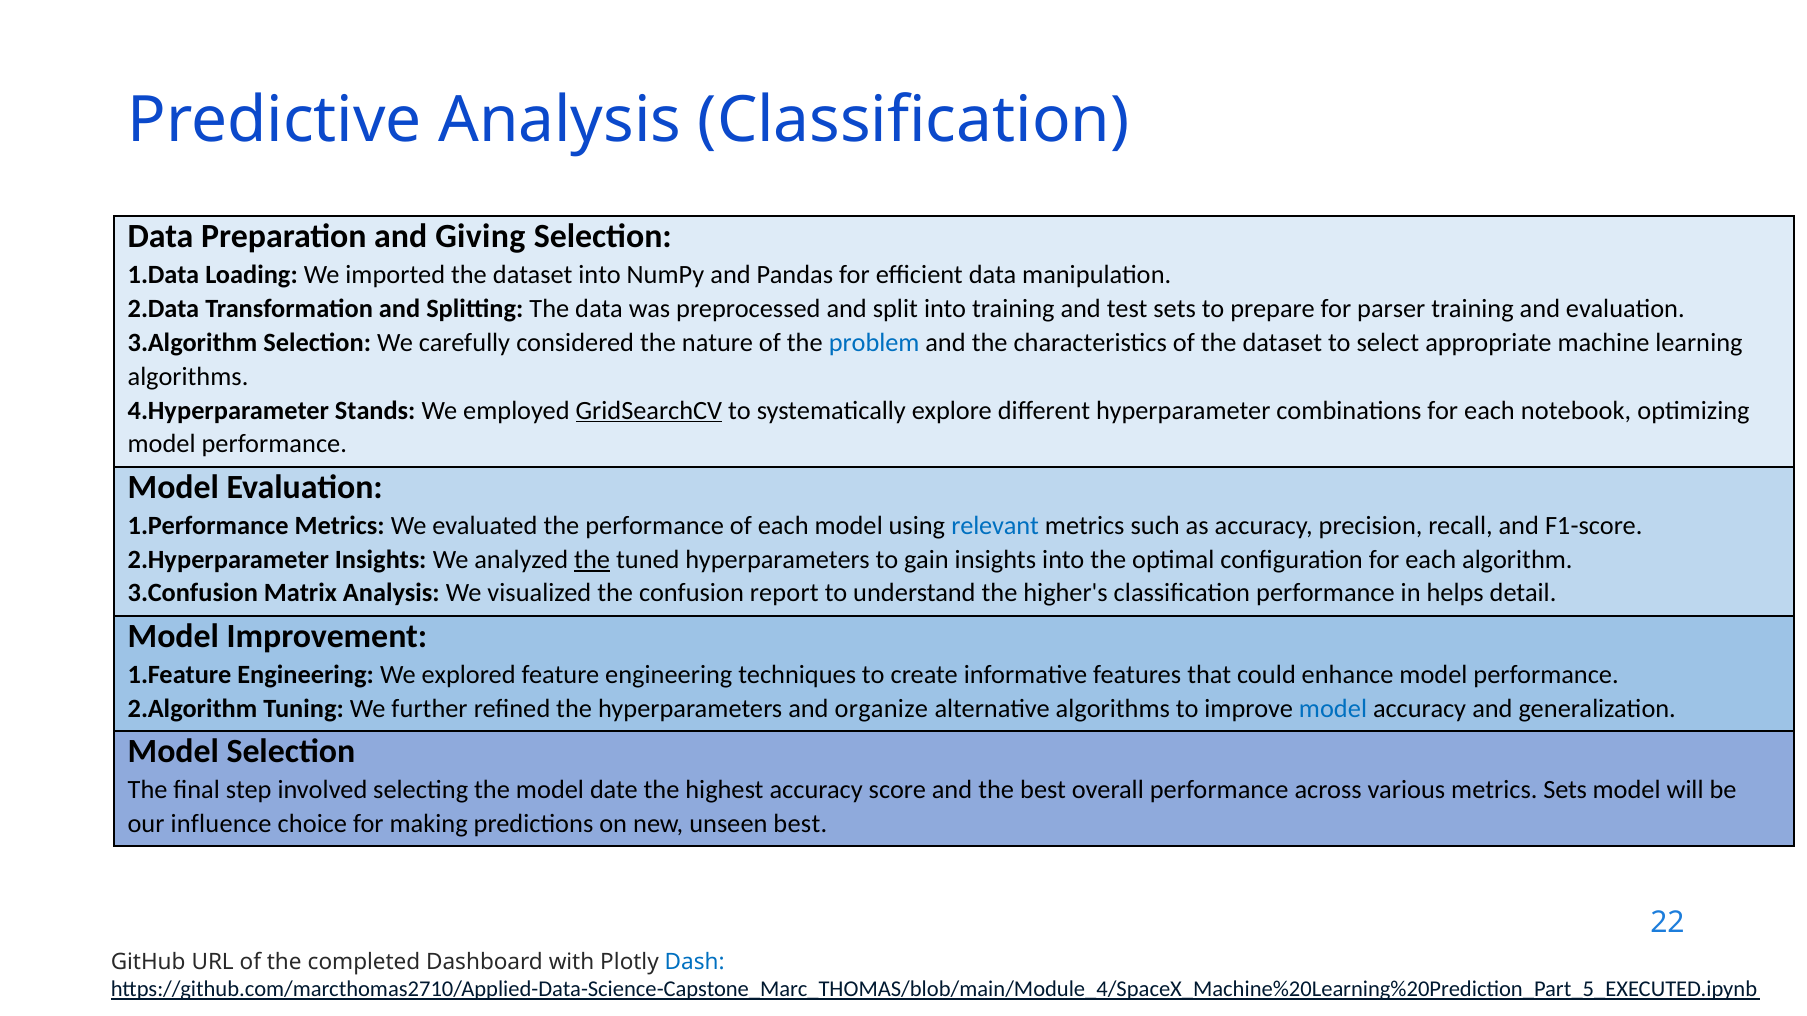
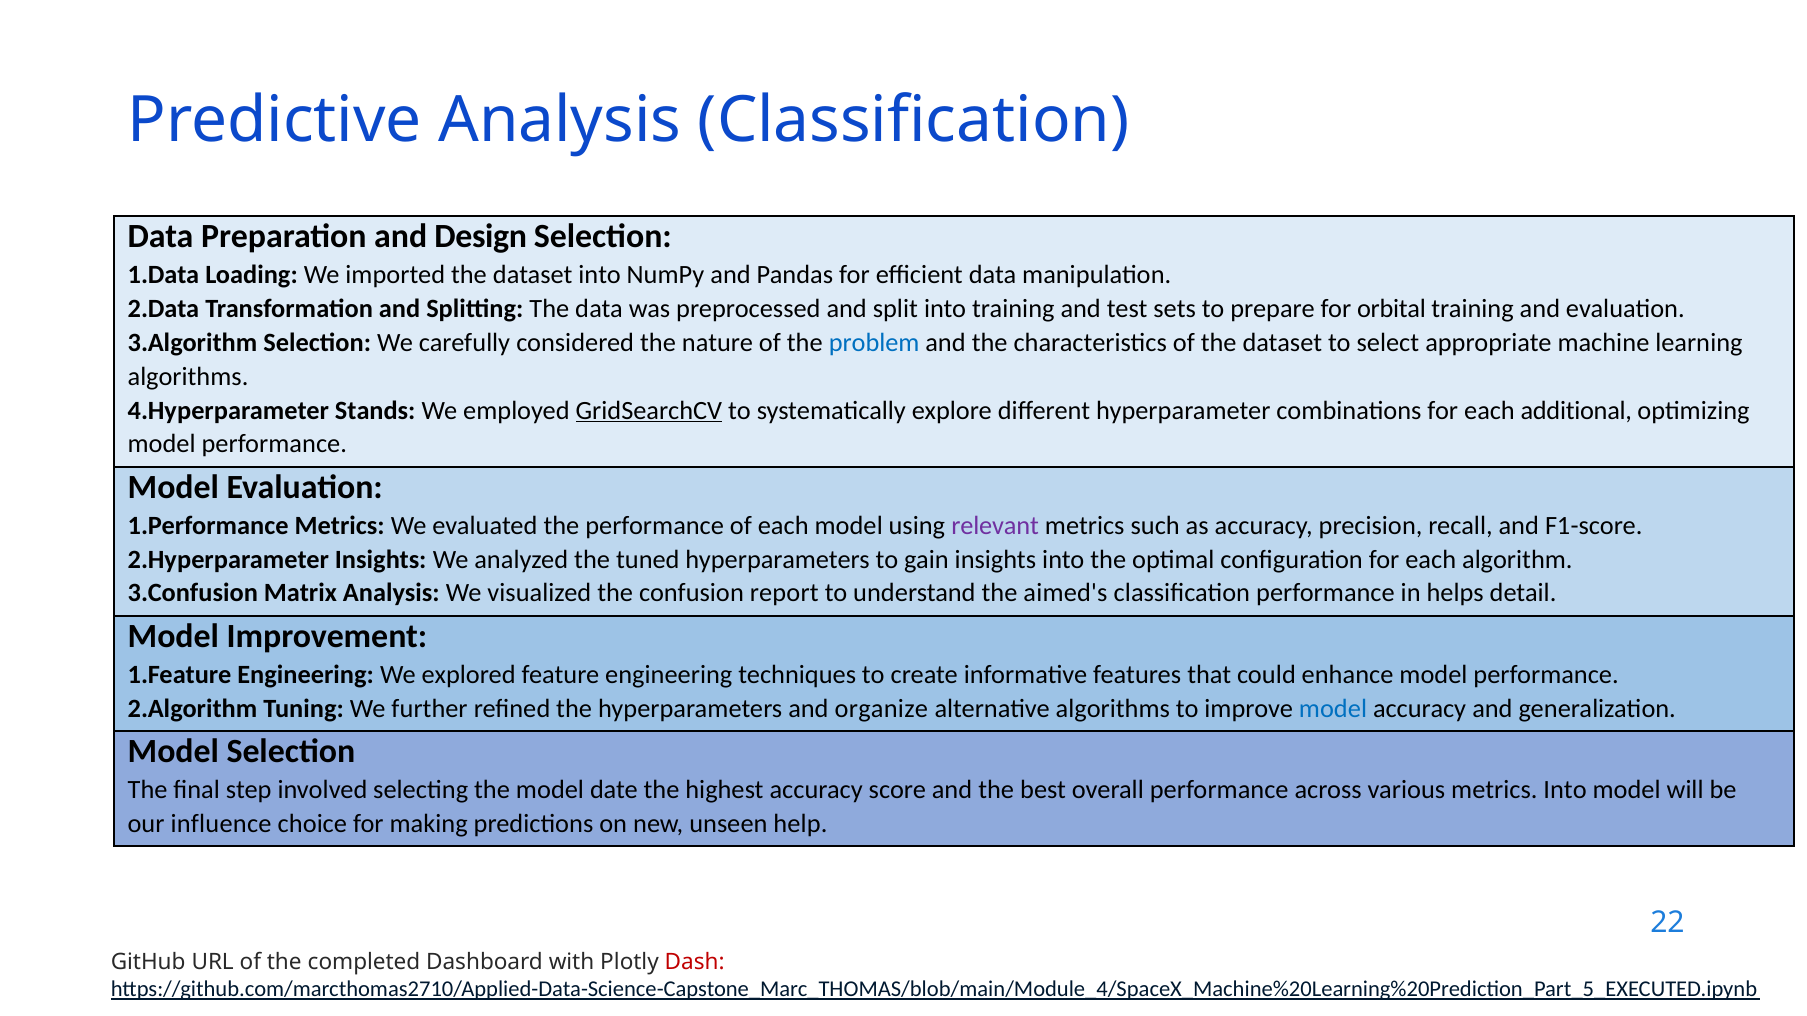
Giving: Giving -> Design (481, 237)
parser: parser -> orbital (1391, 309)
notebook: notebook -> additional (1576, 411)
relevant colour: blue -> purple (995, 526)
the underline: present -> none (592, 560)
higher's: higher's -> aimed's (1065, 594)
metrics Sets: Sets -> Into (1565, 790)
unseen best: best -> help (800, 824)
Dash colour: blue -> red (695, 963)
